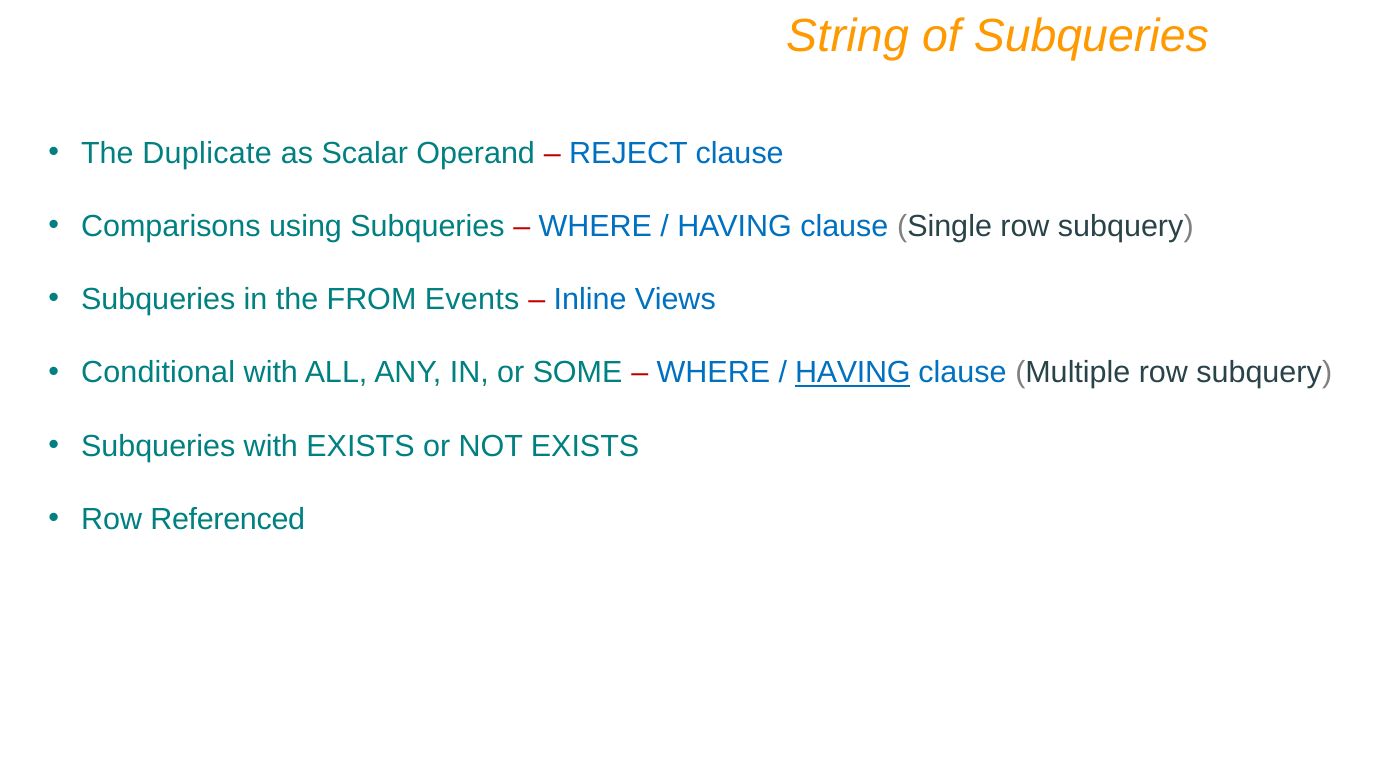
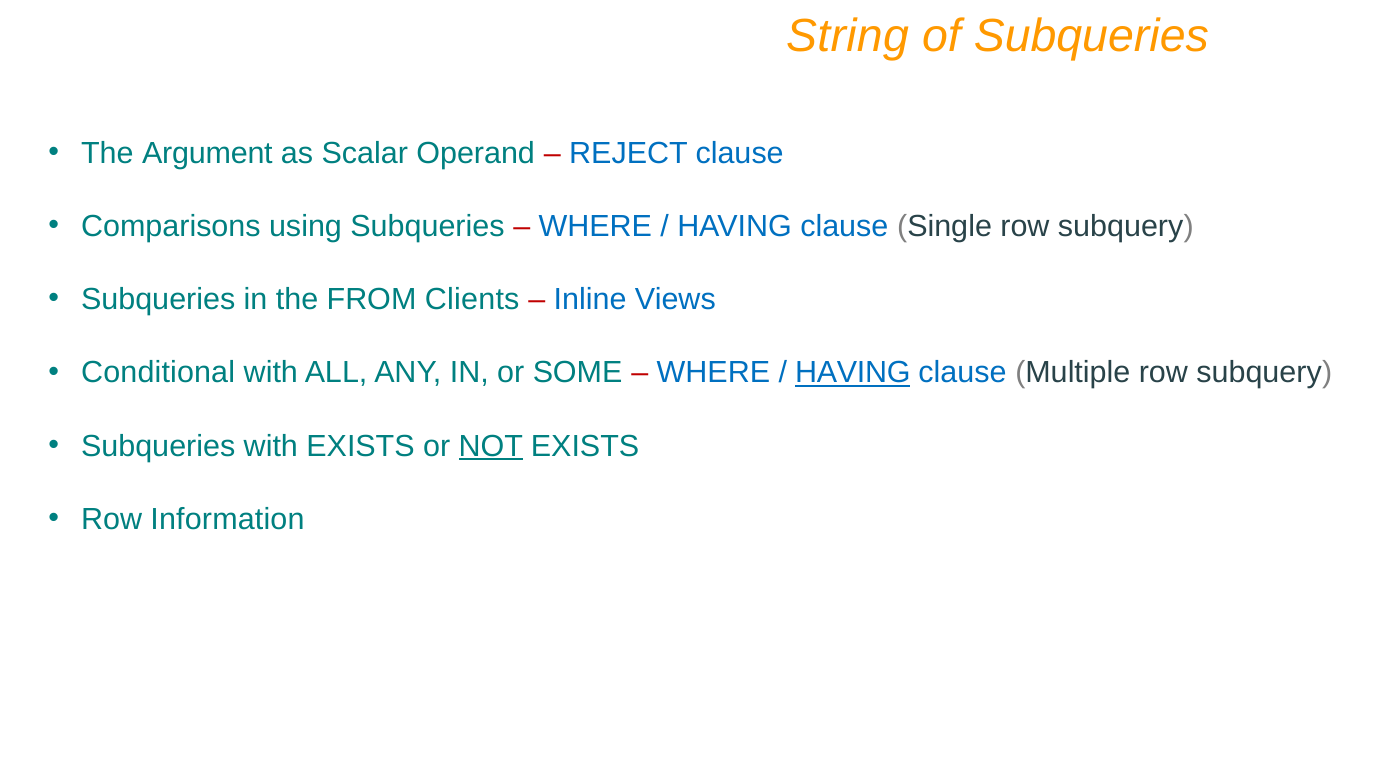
Duplicate: Duplicate -> Argument (207, 153)
Events: Events -> Clients (472, 300)
NOT underline: none -> present (491, 446)
Referenced: Referenced -> Information (228, 519)
